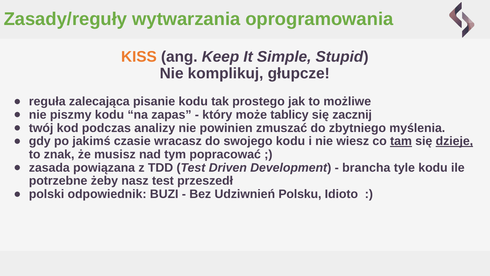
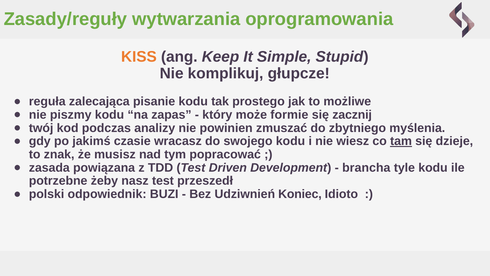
tablicy: tablicy -> formie (289, 115)
dzieje underline: present -> none (454, 141)
Polsku: Polsku -> Koniec (300, 194)
